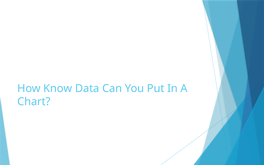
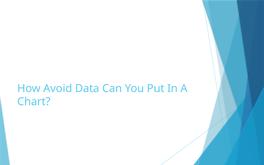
Know: Know -> Avoid (58, 89)
